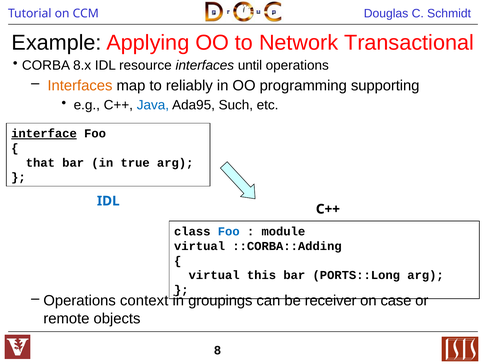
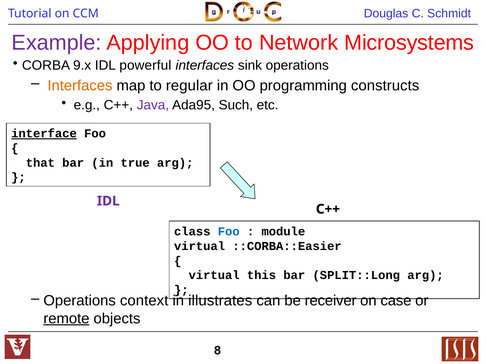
Example colour: black -> purple (57, 43)
Transactional: Transactional -> Microsystems (409, 43)
8.x: 8.x -> 9.x (82, 66)
resource: resource -> powerful (145, 66)
until: until -> sink (250, 66)
reliably: reliably -> regular (189, 86)
supporting: supporting -> constructs (385, 86)
Java colour: blue -> purple (153, 105)
IDL colour: blue -> purple (108, 201)
::CORBA::Adding: ::CORBA::Adding -> ::CORBA::Easier (287, 246)
PORTS::Long: PORTS::Long -> SPLIT::Long (356, 276)
groupings: groupings -> illustrates (220, 301)
remote underline: none -> present (66, 319)
